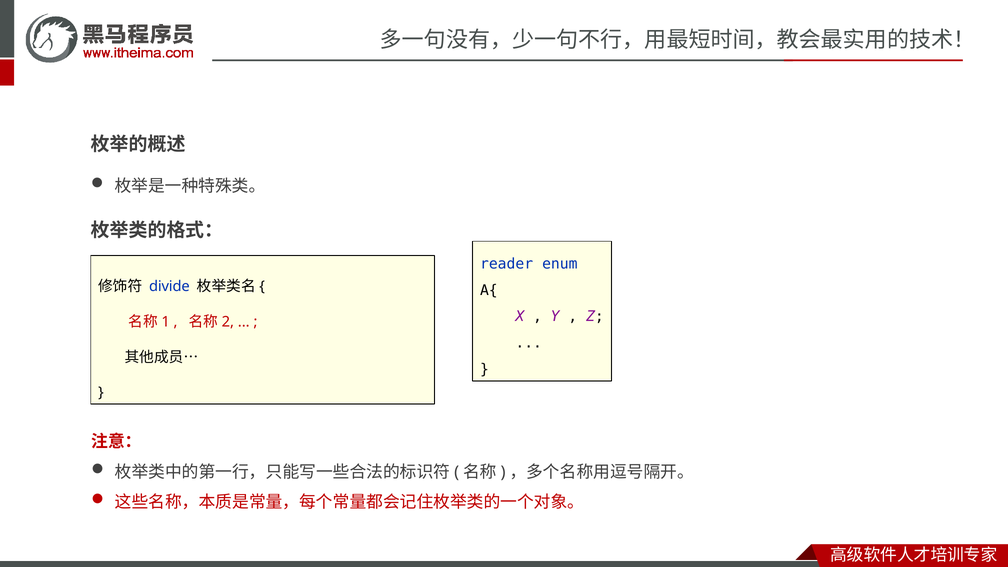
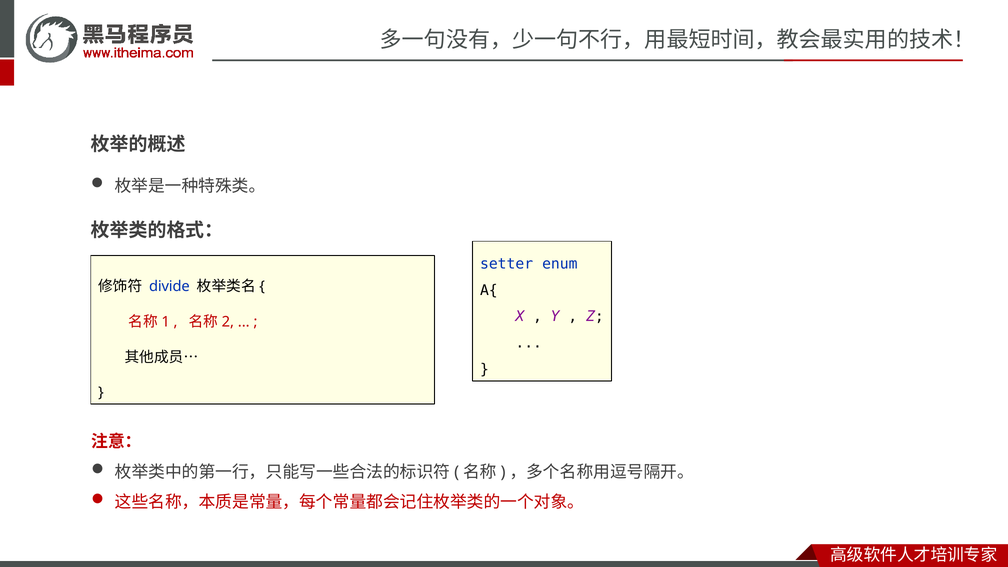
reader: reader -> setter (507, 264)
